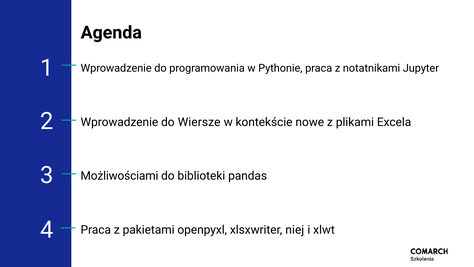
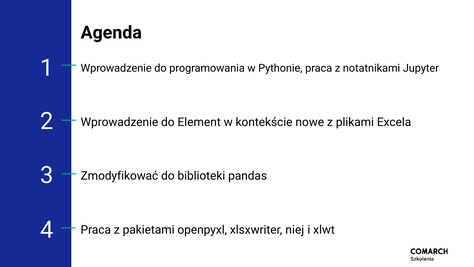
Wiersze: Wiersze -> Element (199, 122)
Możliwościami: Możliwościami -> Zmodyfikować (119, 176)
